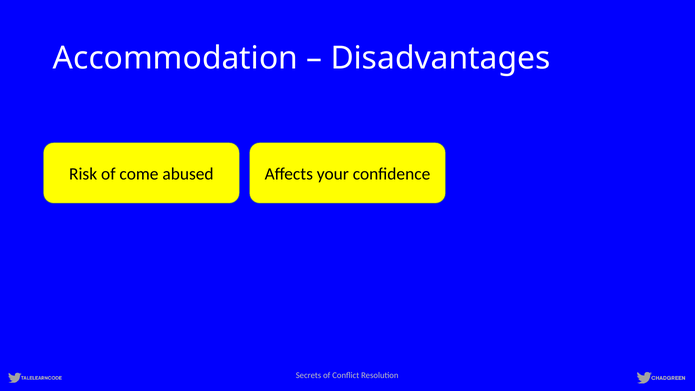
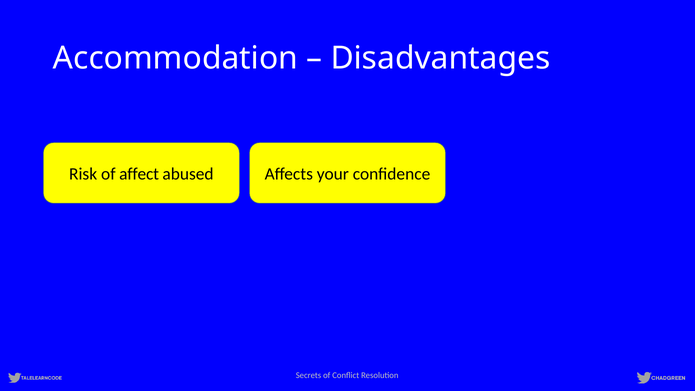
come: come -> affect (139, 174)
